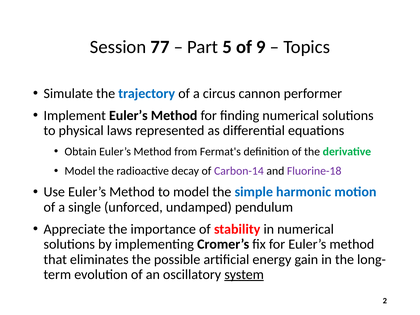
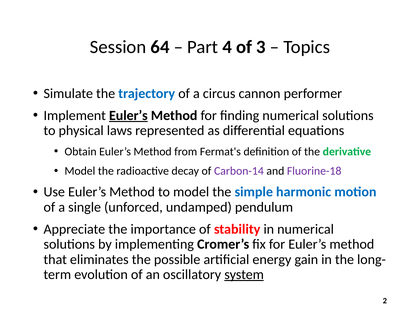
77: 77 -> 64 (160, 47)
5: 5 -> 4 (227, 47)
9: 9 -> 3 (261, 47)
Euler’s underline: none -> present (128, 116)
